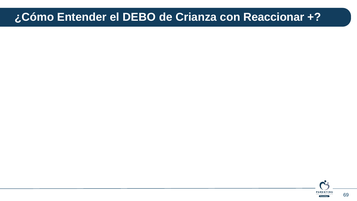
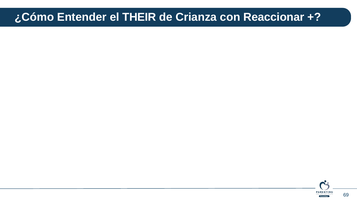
DEBO: DEBO -> THEIR (139, 17)
